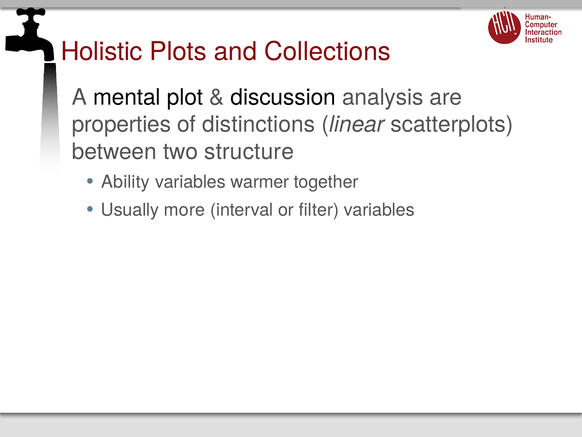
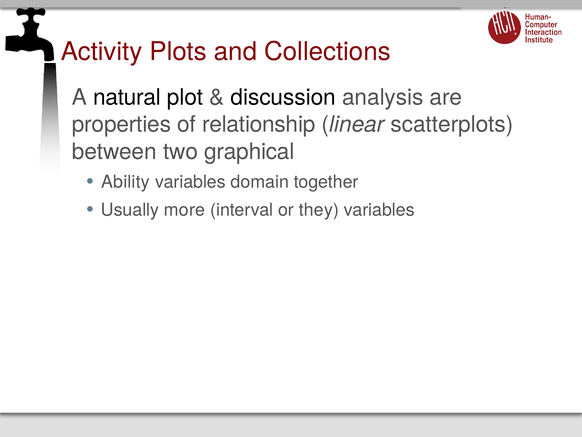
Holistic: Holistic -> Activity (102, 52)
mental: mental -> natural (127, 97)
distinctions: distinctions -> relationship (259, 124)
structure: structure -> graphical (249, 152)
warmer: warmer -> domain (260, 182)
filter: filter -> they (319, 210)
